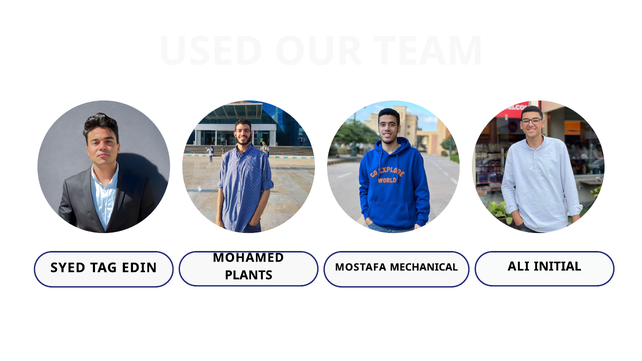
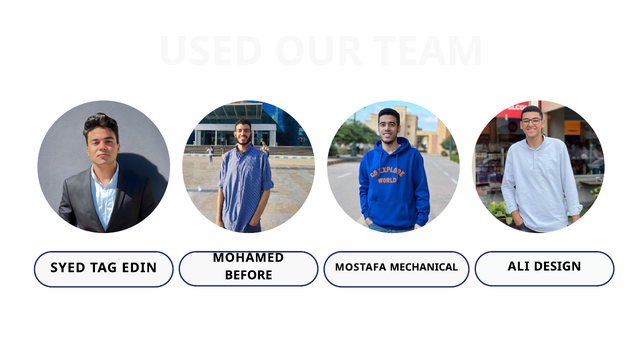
INITIAL: INITIAL -> DESIGN (558, 267)
PLANTS: PLANTS -> BEFORE (249, 275)
